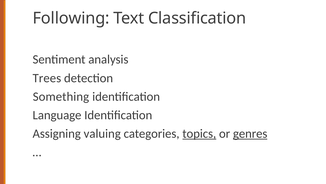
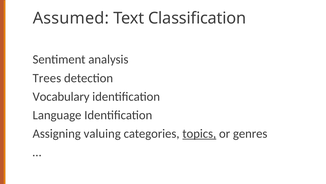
Following: Following -> Assumed (71, 18)
Something: Something -> Vocabulary (61, 96)
genres underline: present -> none (250, 133)
